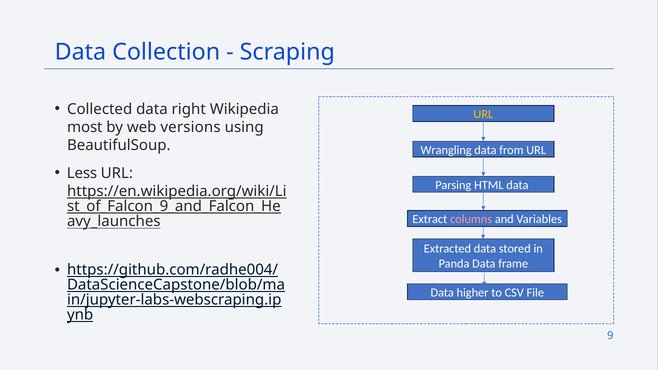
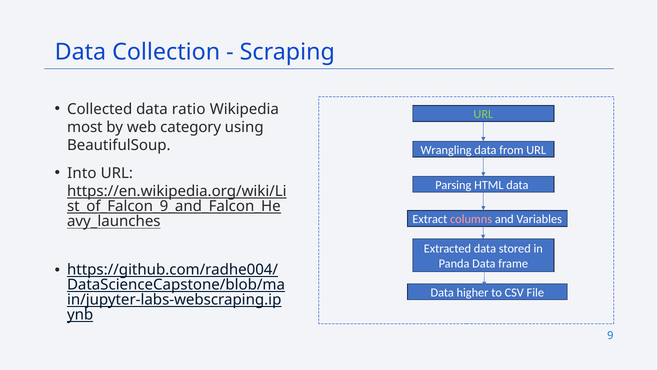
right: right -> ratio (189, 109)
URL colour: yellow -> light green (483, 114)
versions: versions -> category (191, 127)
Less: Less -> Into (82, 173)
